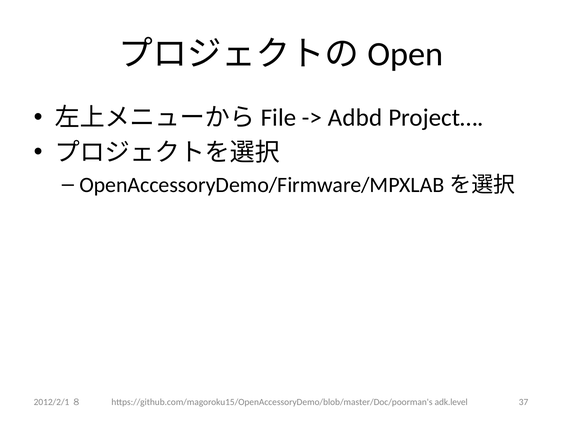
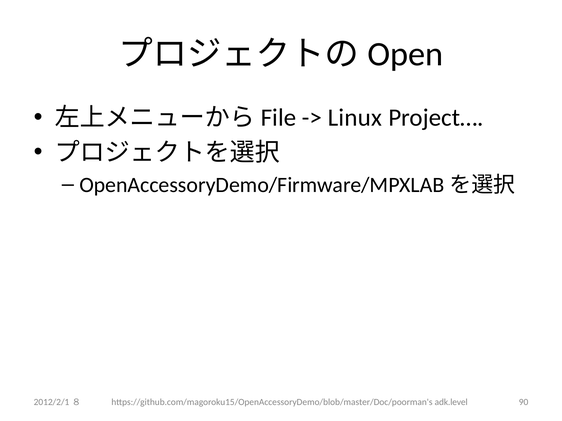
Adbd: Adbd -> Linux (355, 118)
37: 37 -> 90 (524, 402)
